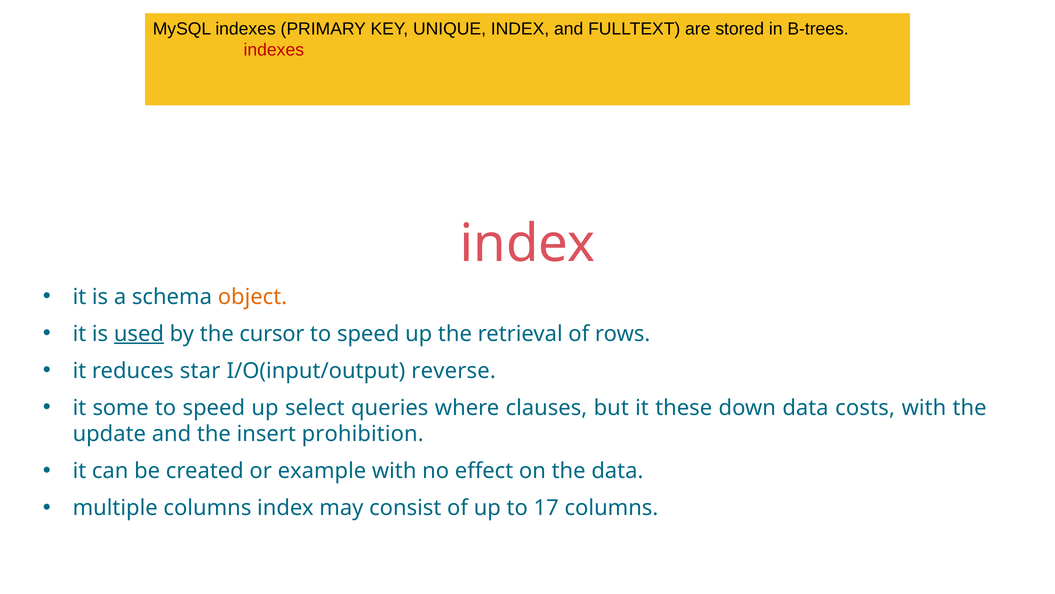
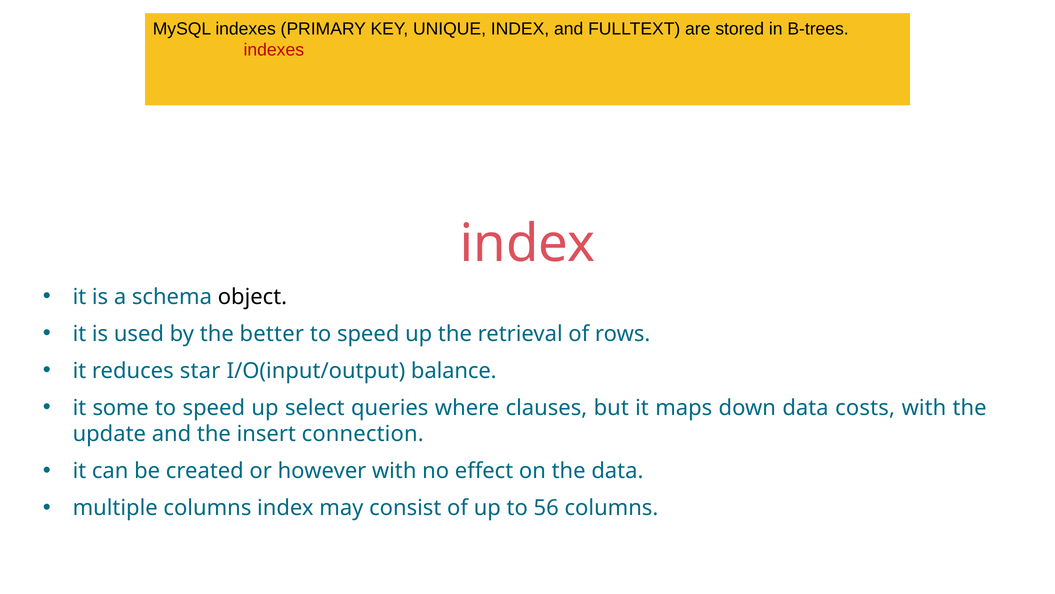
object colour: orange -> black (252, 297)
used underline: present -> none (139, 334)
cursor: cursor -> better (272, 334)
reverse: reverse -> balance (454, 370)
these: these -> maps (684, 407)
prohibition: prohibition -> connection (363, 434)
example: example -> however (322, 471)
17: 17 -> 56 (546, 508)
